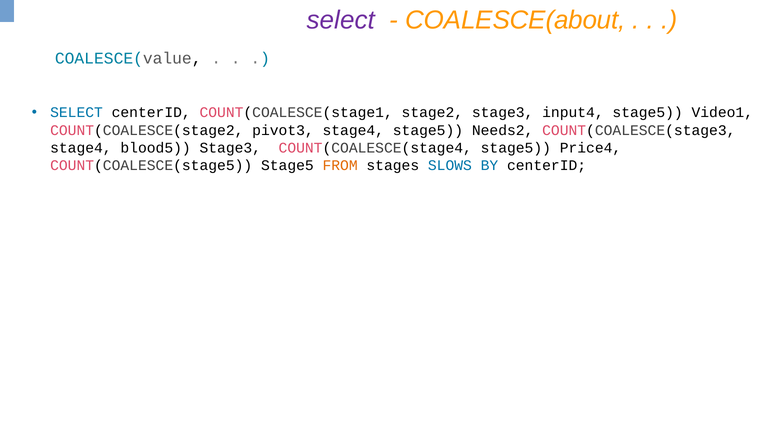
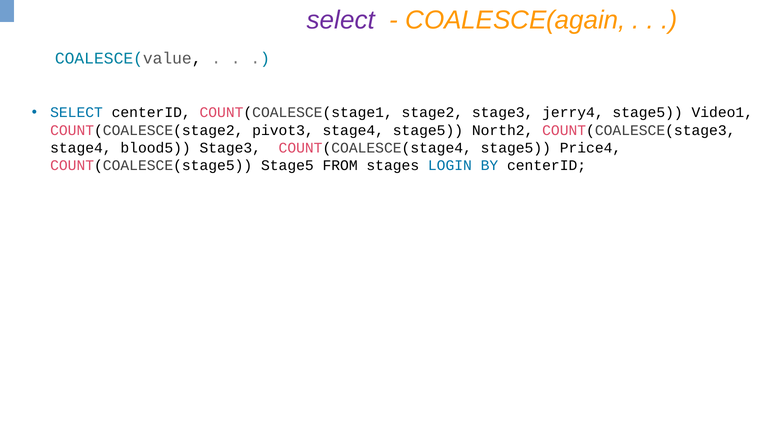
COALESCE(about: COALESCE(about -> COALESCE(again (515, 20)
input4: input4 -> jerry4 (573, 112)
Needs2: Needs2 -> North2 (503, 130)
FROM colour: orange -> black (340, 165)
SLOWS: SLOWS -> LOGIN (450, 165)
